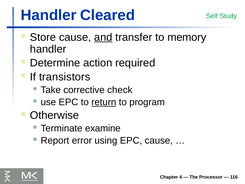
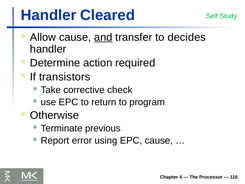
Store: Store -> Allow (43, 37)
memory: memory -> decides (187, 37)
return underline: present -> none (104, 102)
examine: examine -> previous (103, 128)
